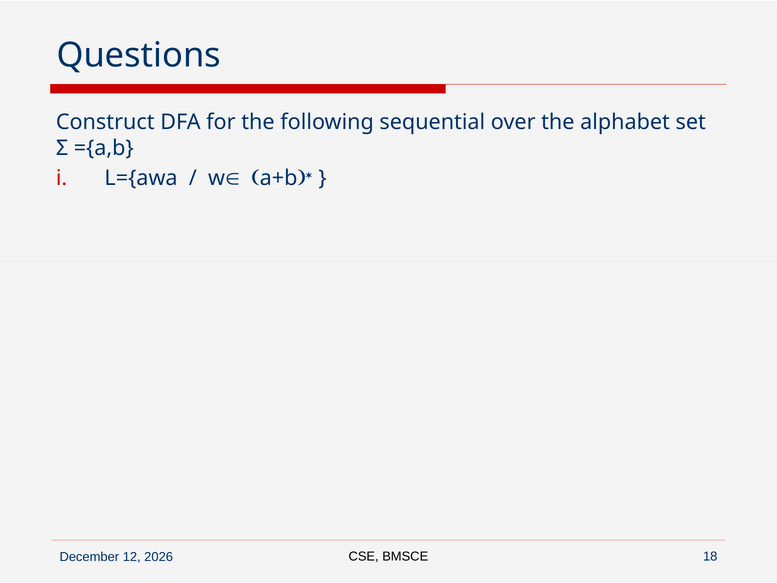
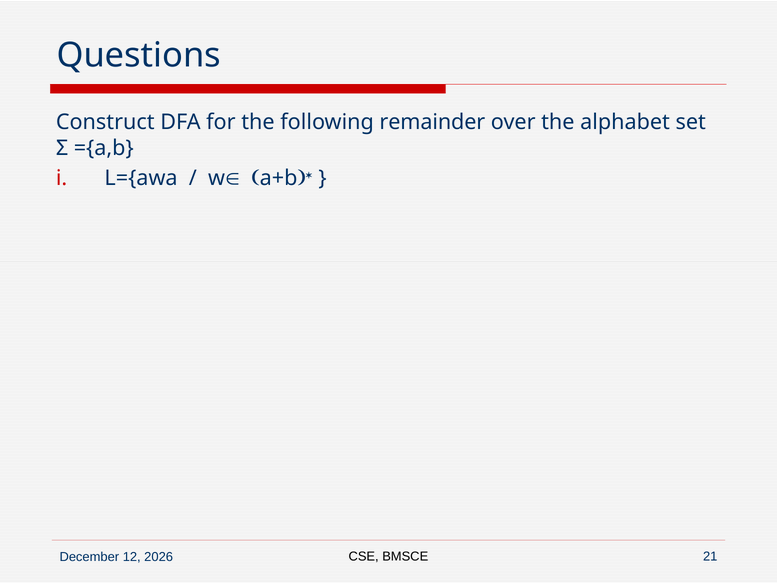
sequential: sequential -> remainder (432, 122)
18: 18 -> 21 (710, 556)
